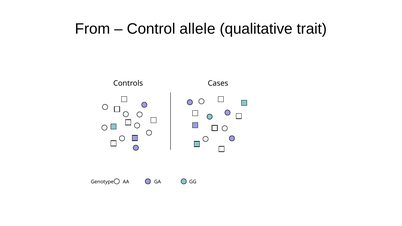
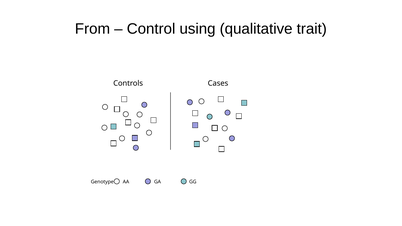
allele: allele -> using (198, 29)
